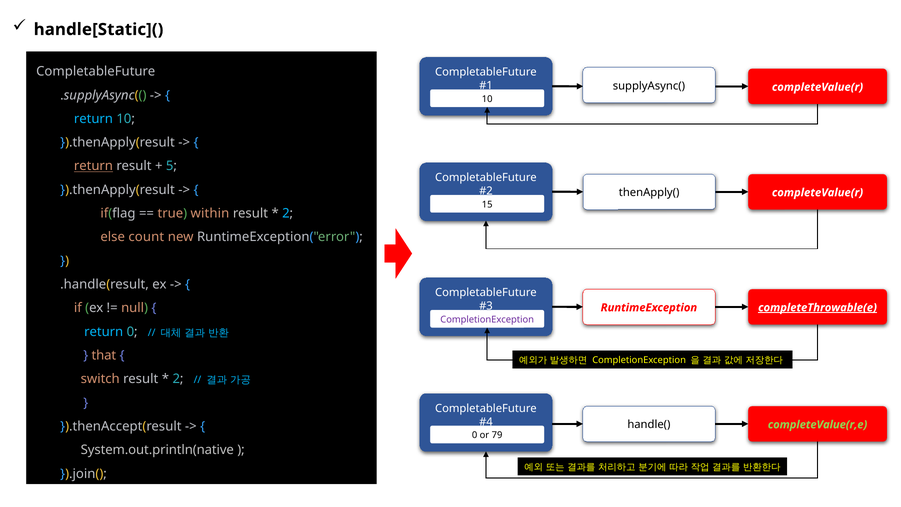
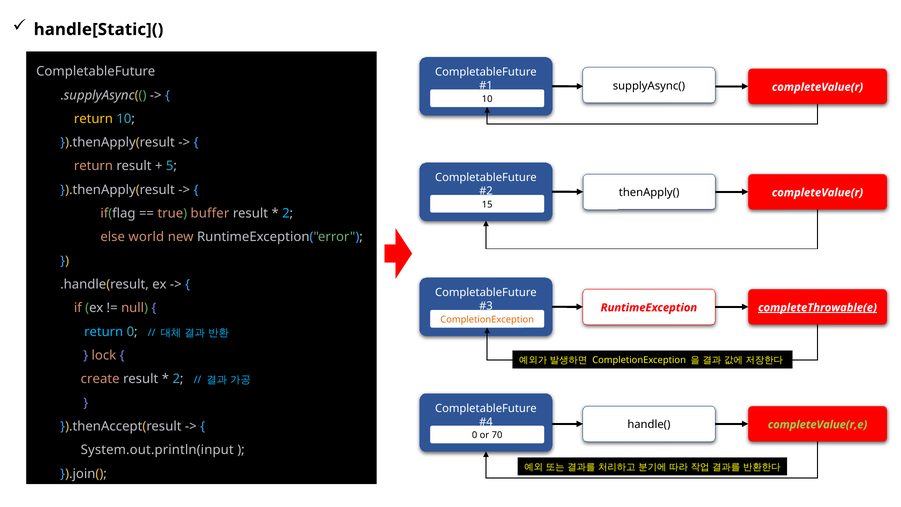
return colour: light blue -> yellow (93, 119)
return underline: present -> none (93, 166)
within: within -> buffer (210, 213)
count: count -> world (146, 237)
CompletionException colour: purple -> orange (487, 319)
that: that -> lock (104, 355)
switch: switch -> create (100, 379)
79: 79 -> 70 (497, 435)
System.out.println(native: System.out.println(native -> System.out.println(input (157, 450)
